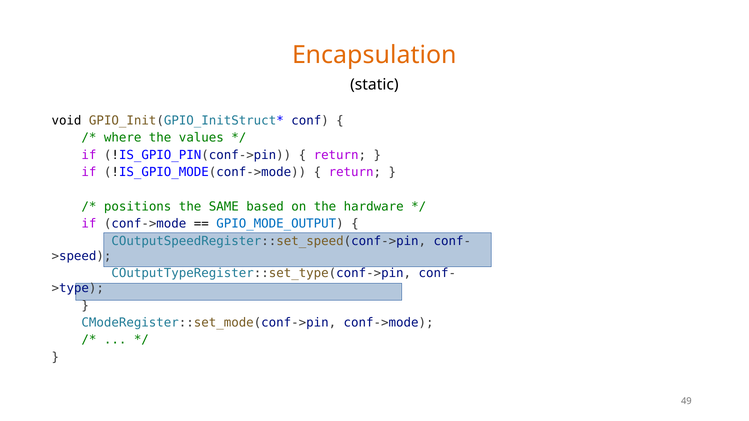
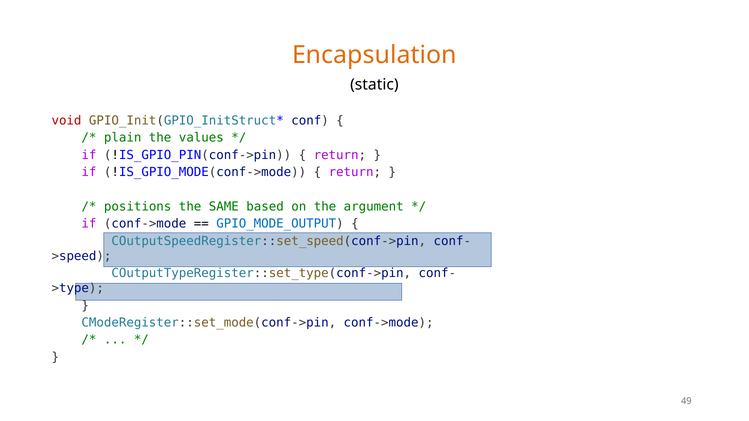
void colour: black -> red (67, 121)
where: where -> plain (123, 138)
hardware: hardware -> argument (374, 207)
